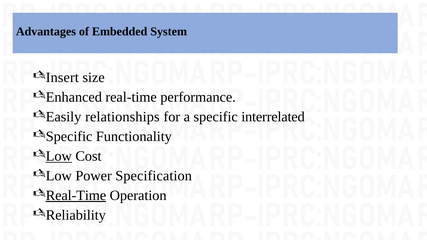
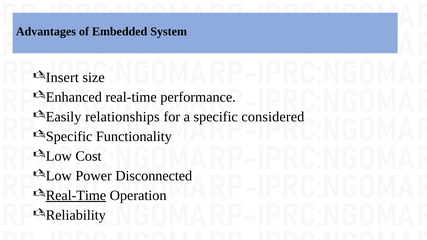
interrelated: interrelated -> considered (273, 117)
Low underline: present -> none (59, 156)
Specification: Specification -> Disconnected (154, 176)
